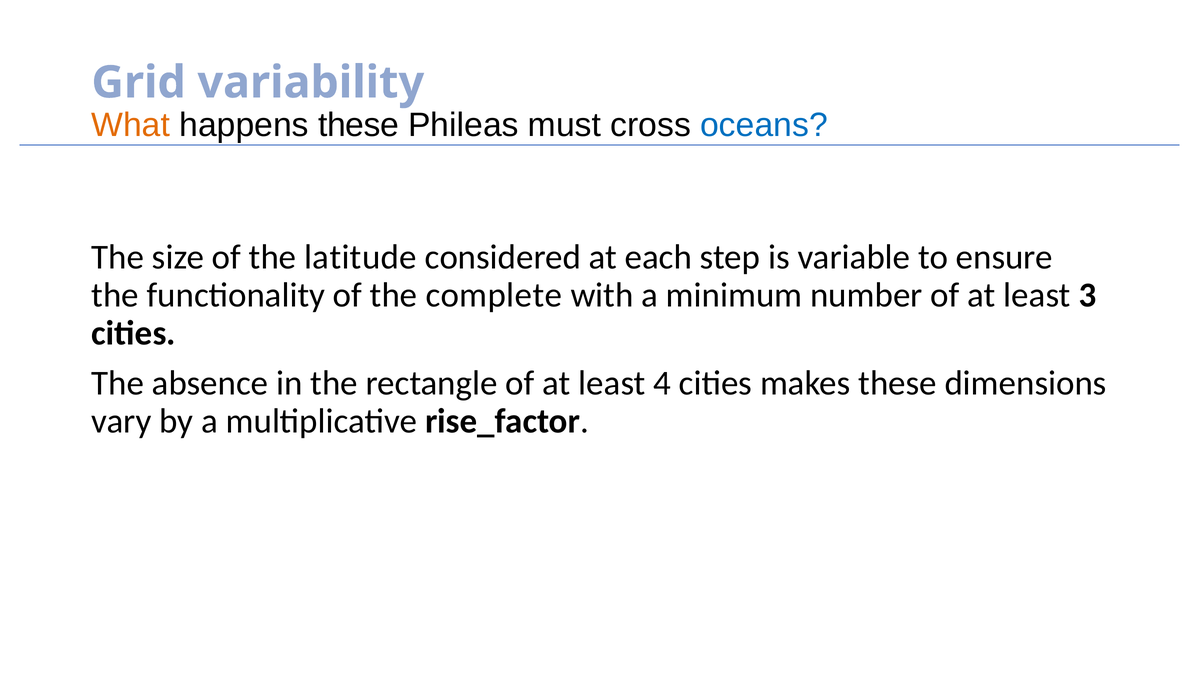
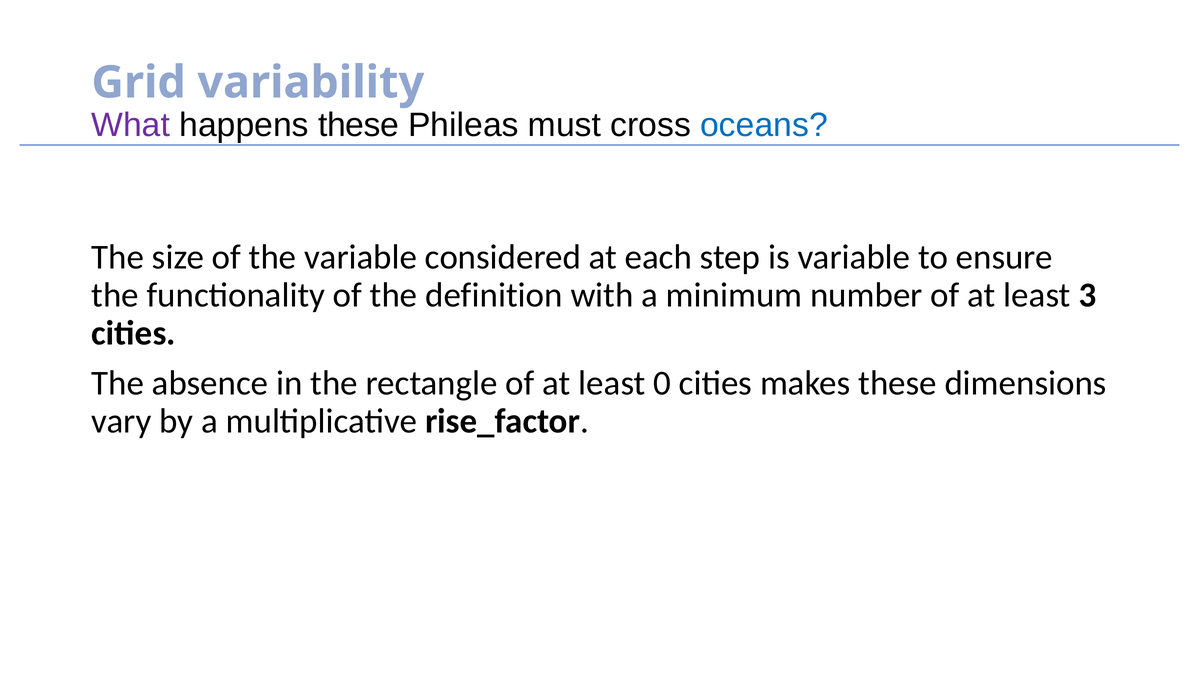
What colour: orange -> purple (131, 125)
the latitude: latitude -> variable (361, 257)
complete: complete -> definition (494, 295)
4: 4 -> 0 (662, 383)
